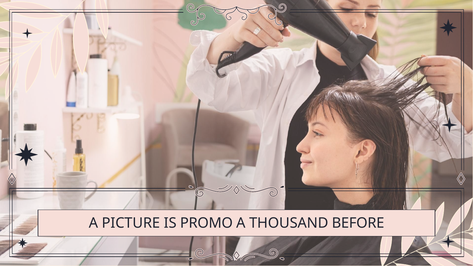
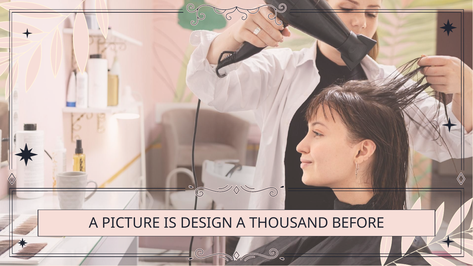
PROMO: PROMO -> DESIGN (206, 223)
